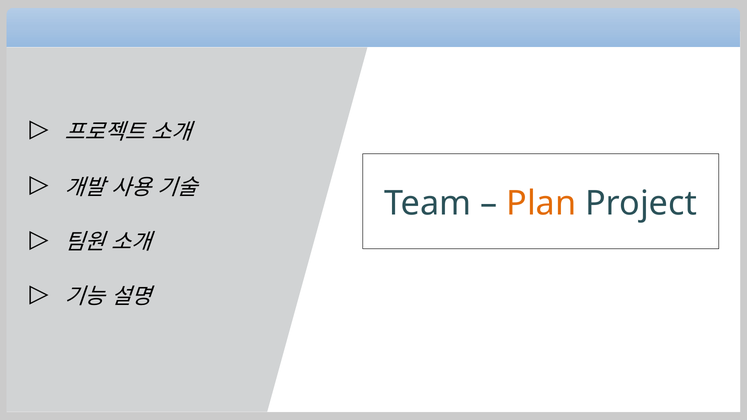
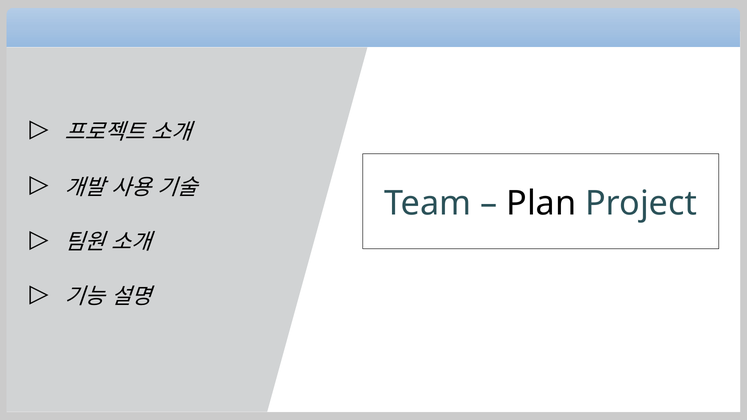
Plan colour: orange -> black (541, 204)
